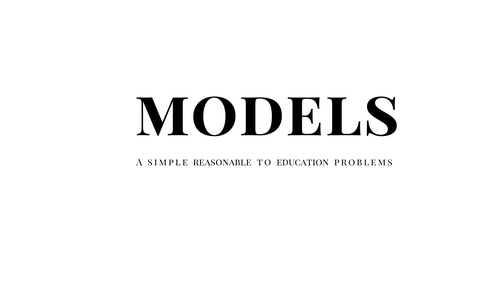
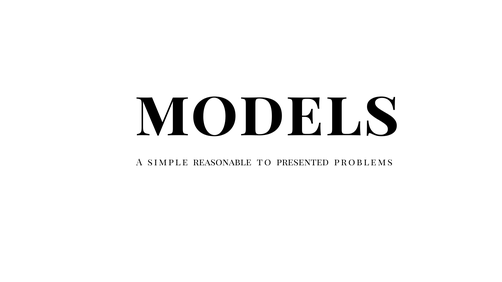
education: education -> presented (303, 163)
